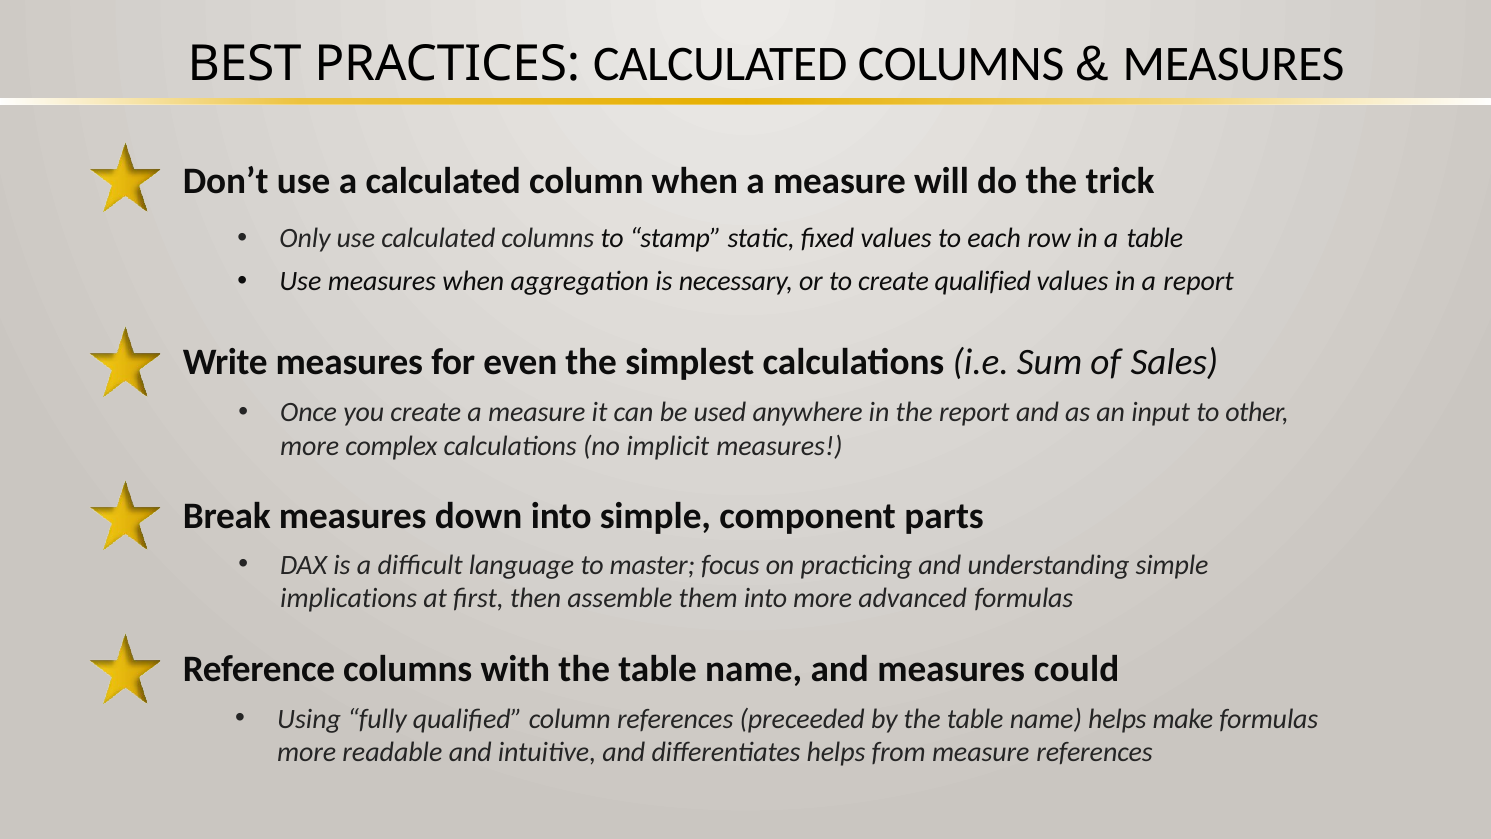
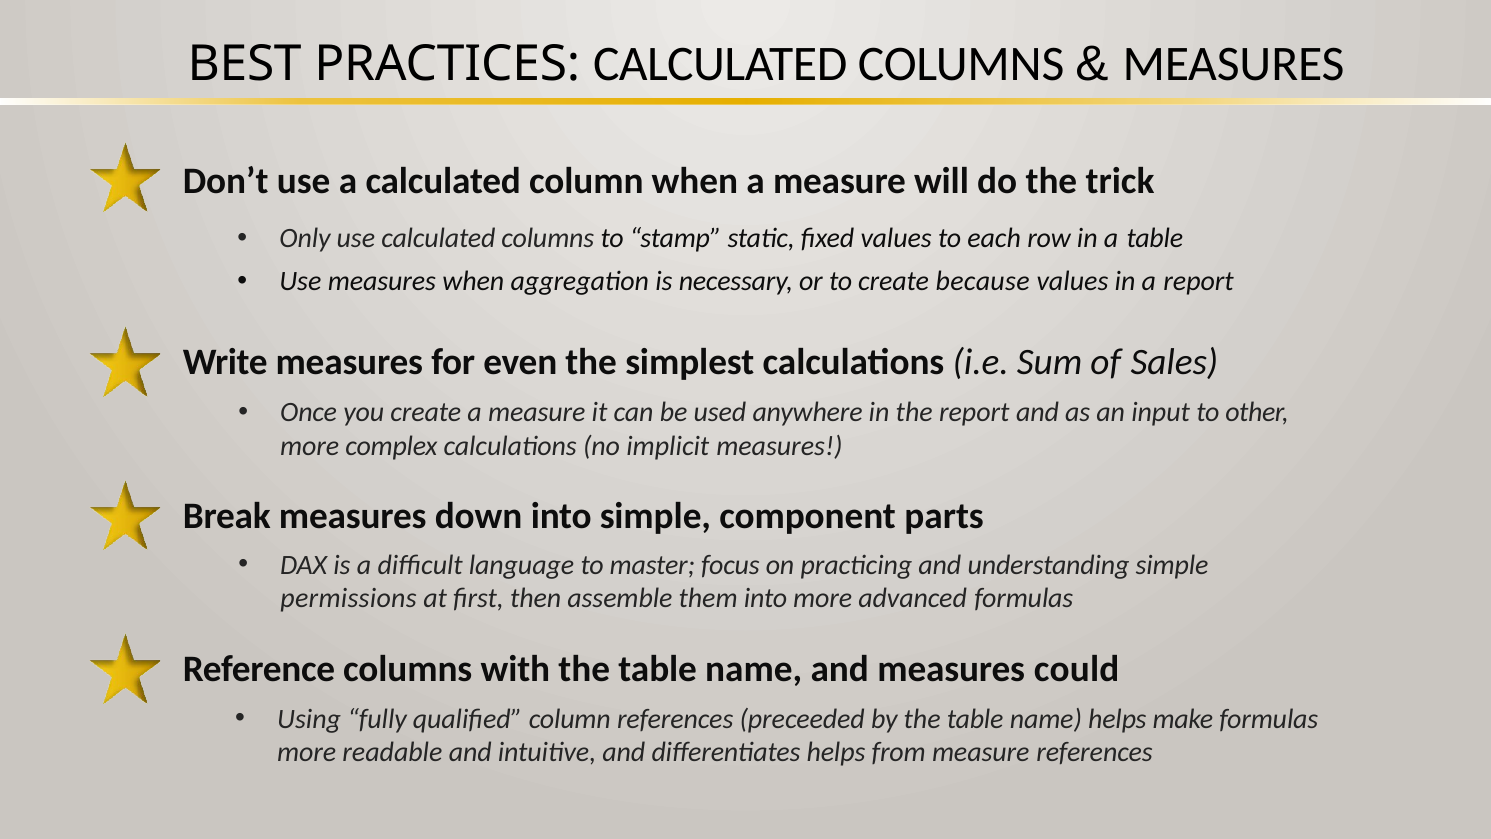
create qualified: qualified -> because (983, 281)
implications: implications -> permissions (349, 598)
